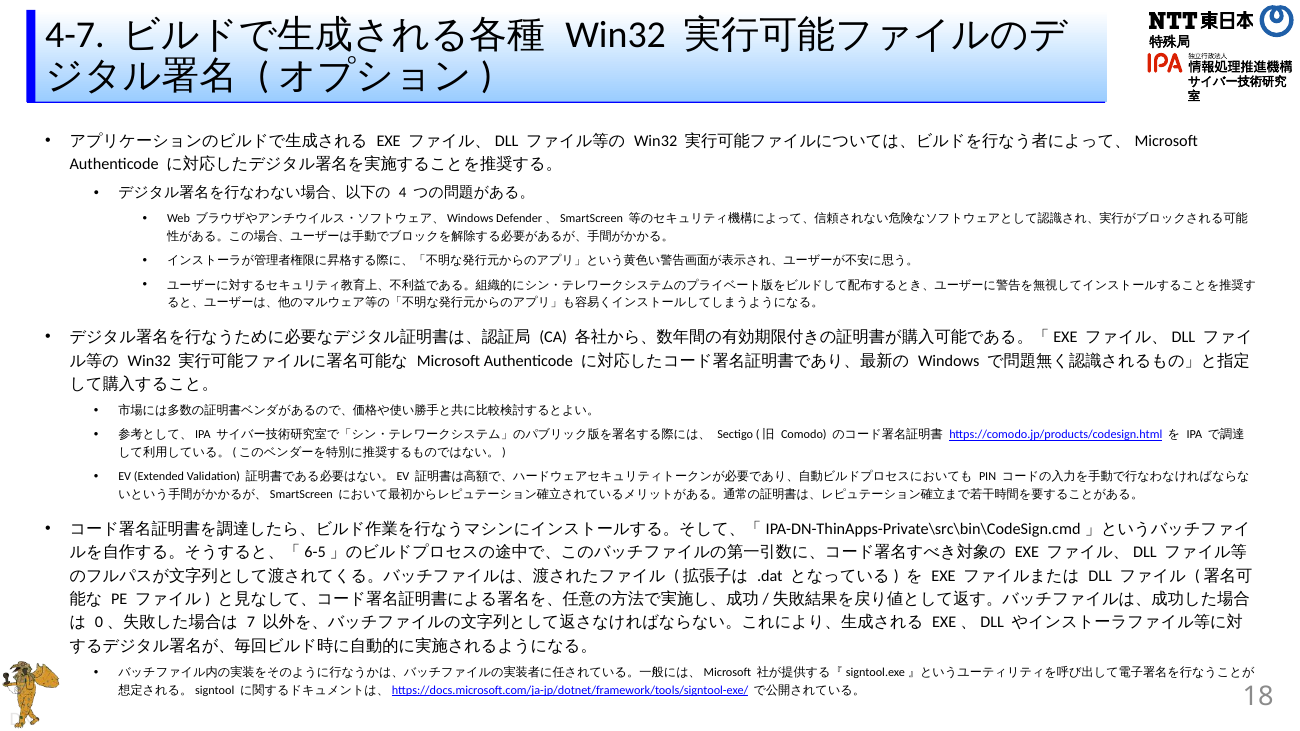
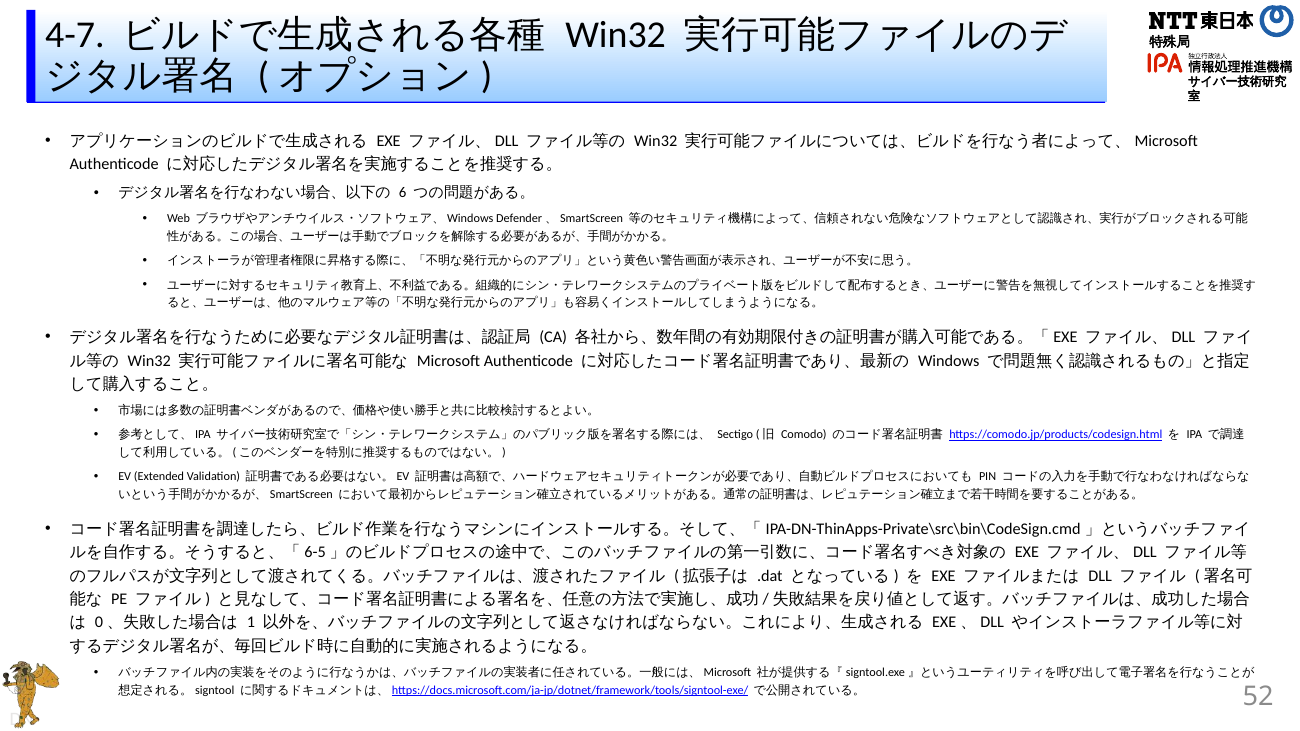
4: 4 -> 6 (403, 193)
7: 7 -> 1 (251, 623)
18: 18 -> 52 (1258, 697)
